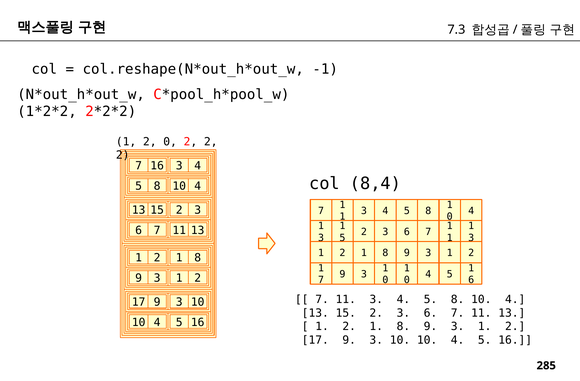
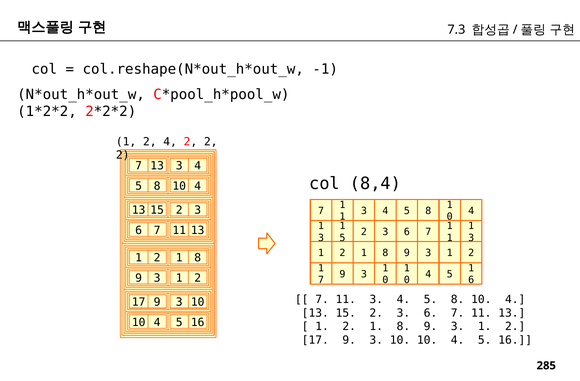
2 0: 0 -> 4 (170, 142)
7 16: 16 -> 13 (157, 166)
